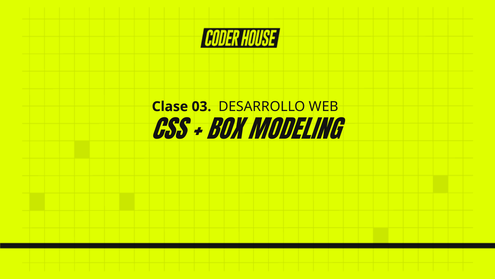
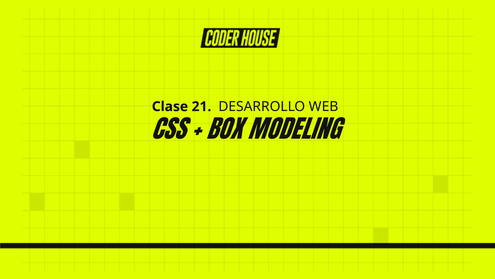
03: 03 -> 21 (201, 106)
